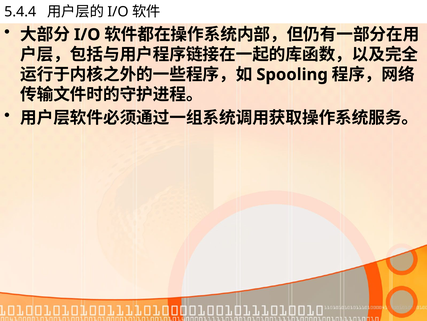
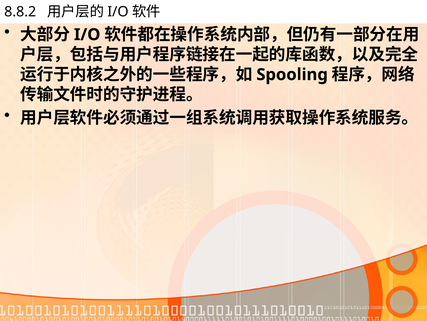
5.4.4: 5.4.4 -> 8.8.2 (20, 12)
